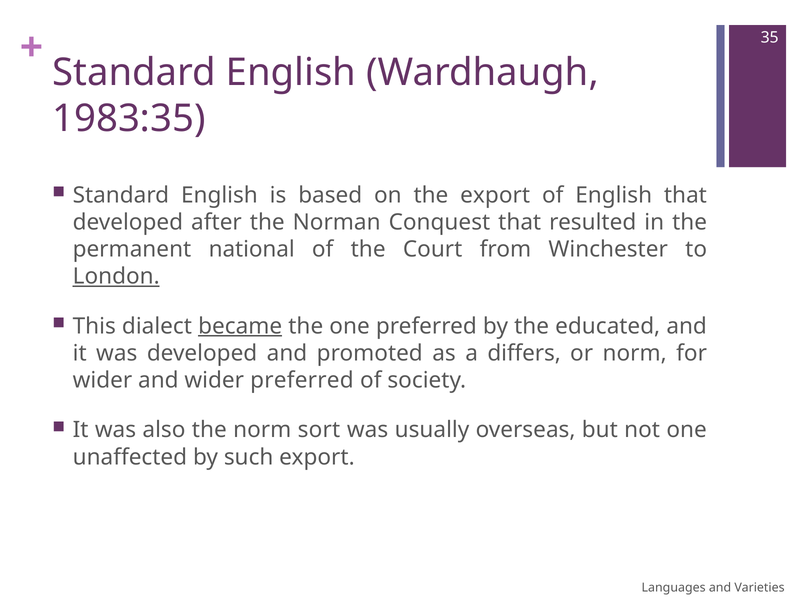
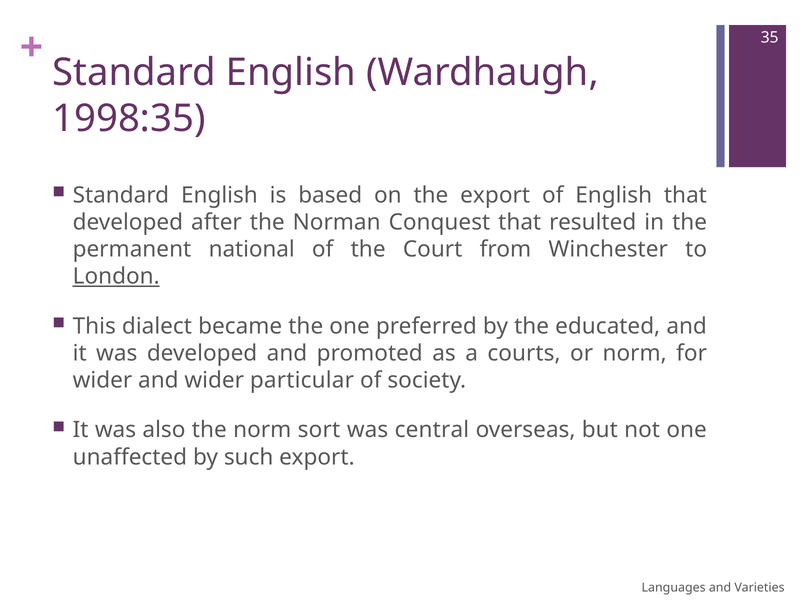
1983:35: 1983:35 -> 1998:35 (129, 119)
became underline: present -> none (240, 326)
differs: differs -> courts (524, 353)
wider preferred: preferred -> particular (302, 380)
usually: usually -> central (432, 430)
